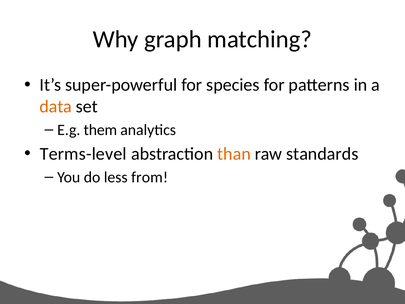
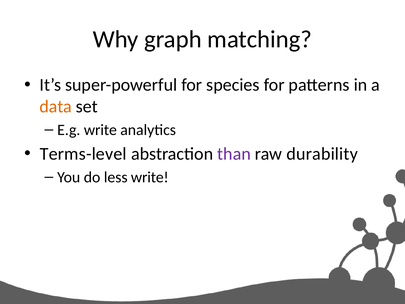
E.g them: them -> write (100, 130)
than colour: orange -> purple (234, 154)
standards: standards -> durability (322, 154)
less from: from -> write (150, 177)
